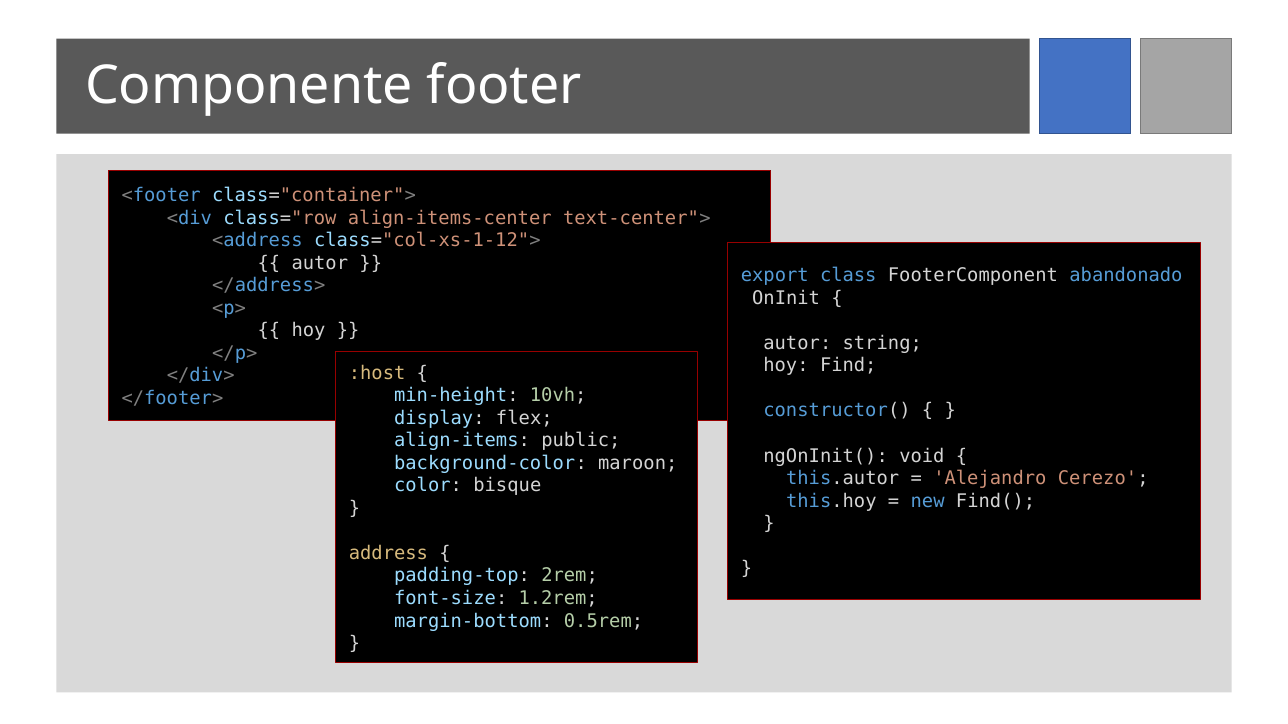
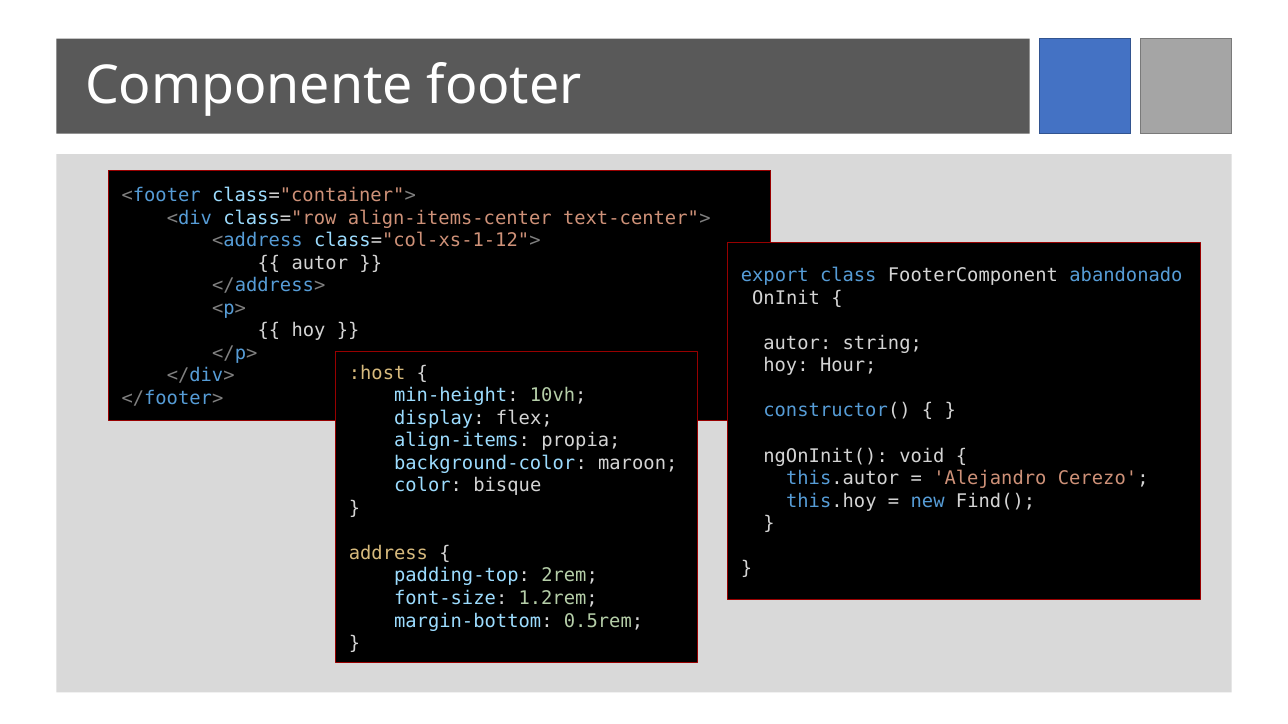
Find: Find -> Hour (848, 366)
public: public -> propia (581, 441)
